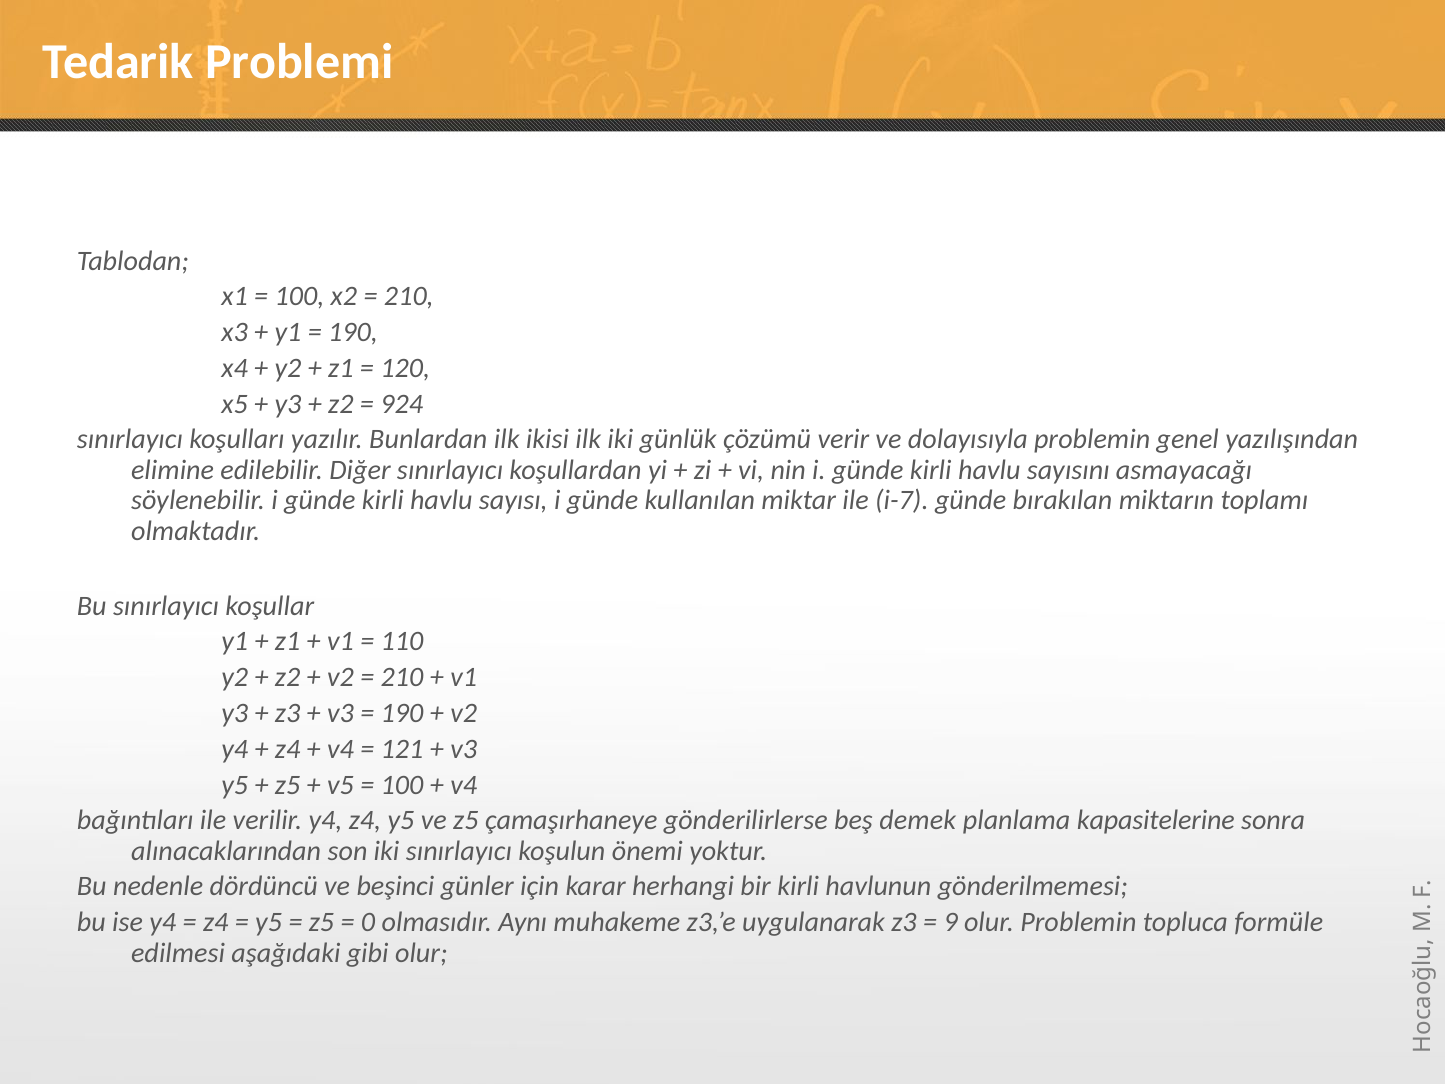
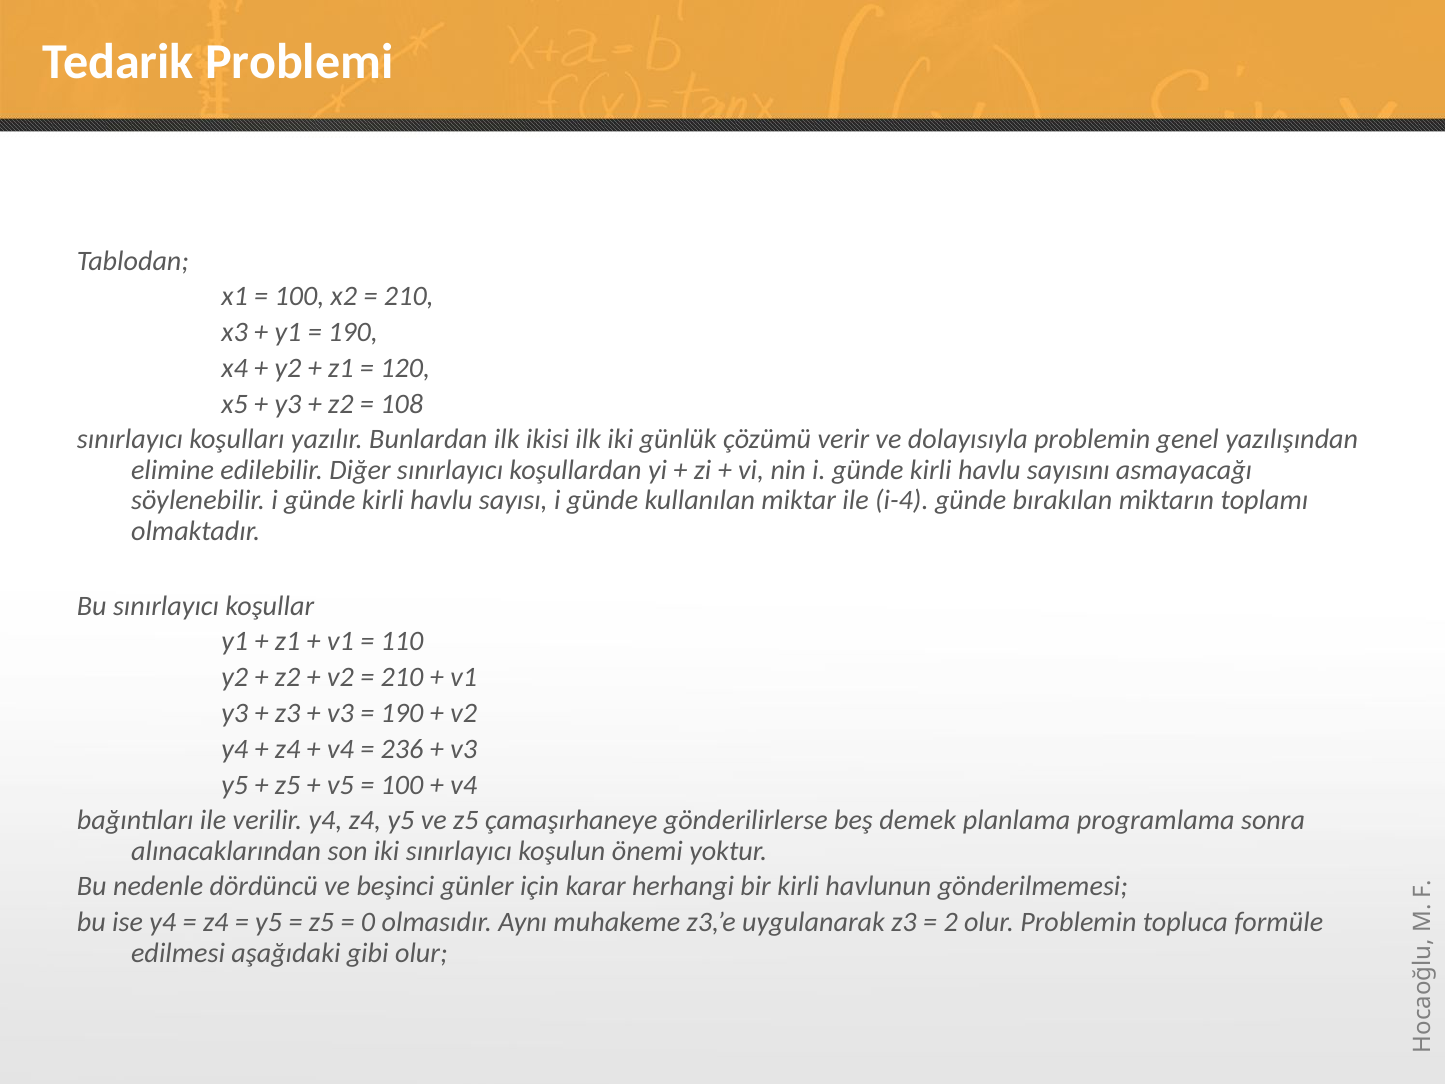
924: 924 -> 108 (402, 404)
i-7: i-7 -> i-4 (902, 500)
121: 121 -> 236 (402, 749)
kapasitelerine: kapasitelerine -> programlama (1156, 820)
9: 9 -> 2 (951, 922)
